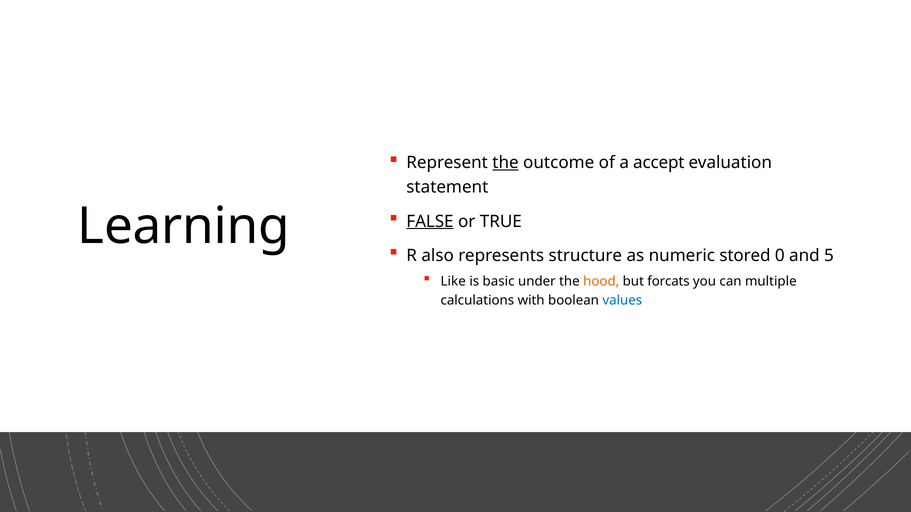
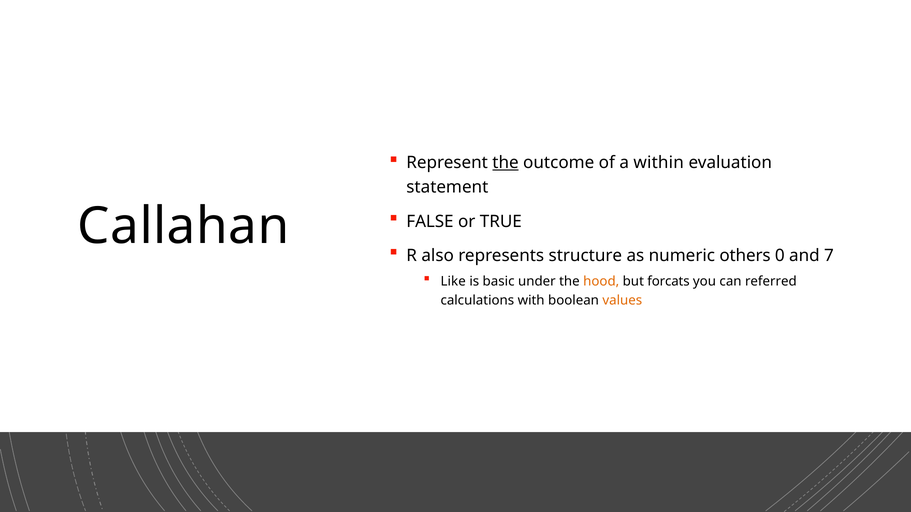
accept: accept -> within (659, 163)
FALSE underline: present -> none (430, 222)
Learning: Learning -> Callahan (183, 226)
stored: stored -> others (745, 256)
5: 5 -> 7 (829, 256)
multiple: multiple -> referred (771, 282)
values colour: blue -> orange (622, 301)
